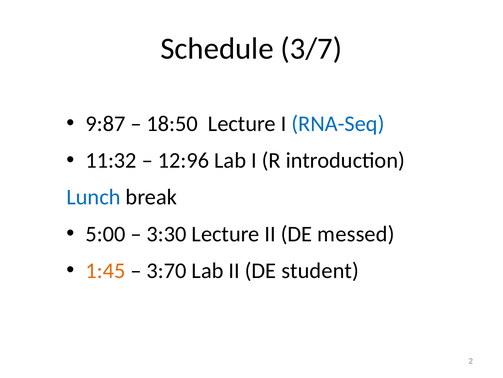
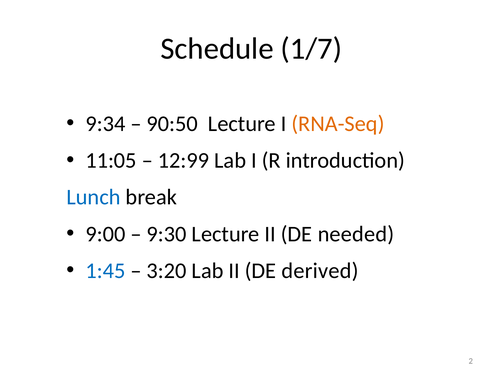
3/7: 3/7 -> 1/7 (311, 49)
9:87: 9:87 -> 9:34 (105, 123)
18:50: 18:50 -> 90:50 (172, 123)
RNA-Seq colour: blue -> orange (338, 123)
11:32: 11:32 -> 11:05 (111, 160)
12:96: 12:96 -> 12:99 (184, 160)
5:00: 5:00 -> 9:00 (105, 233)
3:30: 3:30 -> 9:30 (167, 233)
messed: messed -> needed (356, 233)
1:45 colour: orange -> blue (105, 270)
3:70: 3:70 -> 3:20 (167, 270)
student: student -> derived (320, 270)
